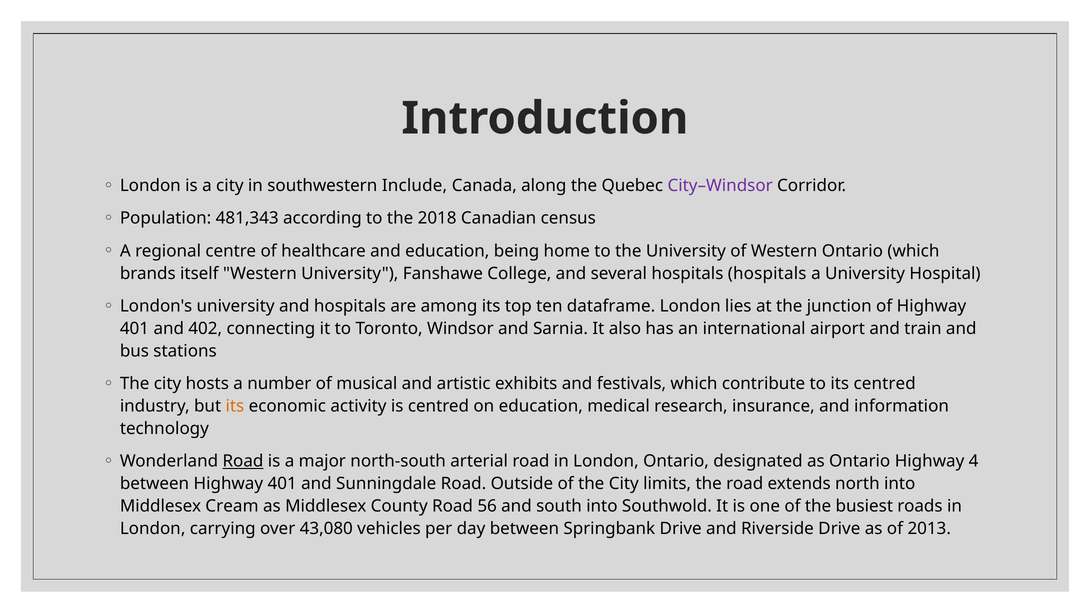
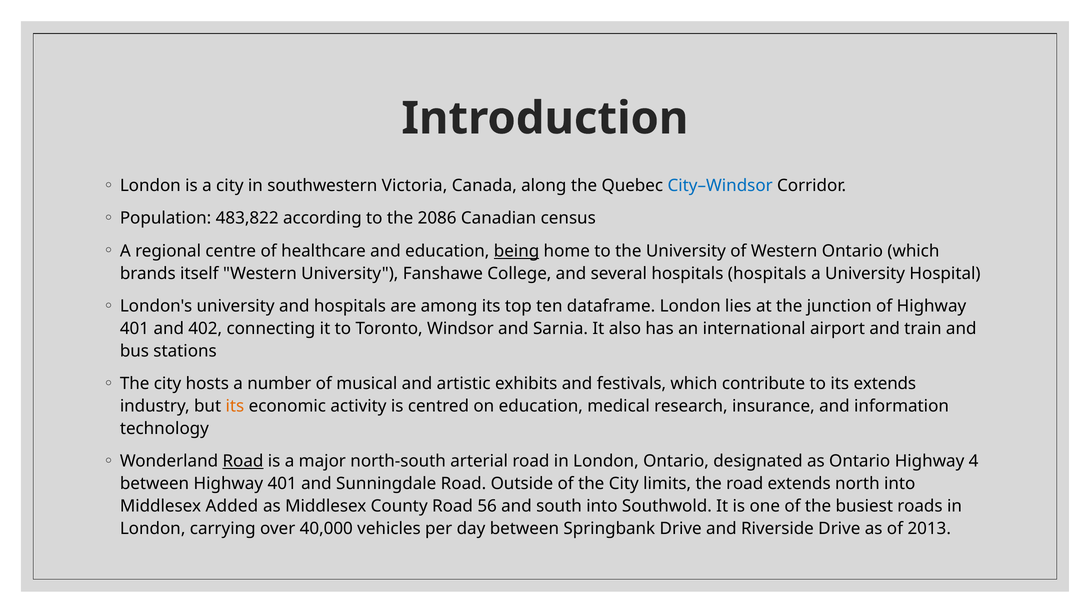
Include: Include -> Victoria (415, 186)
City–Windsor colour: purple -> blue (720, 186)
481,343: 481,343 -> 483,822 (247, 218)
2018: 2018 -> 2086 (437, 218)
being underline: none -> present (517, 251)
its centred: centred -> extends (885, 384)
Cream: Cream -> Added (232, 506)
43,080: 43,080 -> 40,000 (326, 529)
